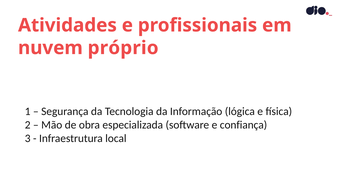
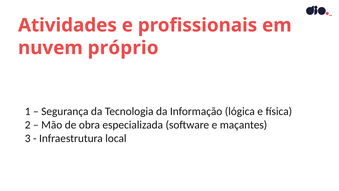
confiança: confiança -> maçantes (244, 125)
